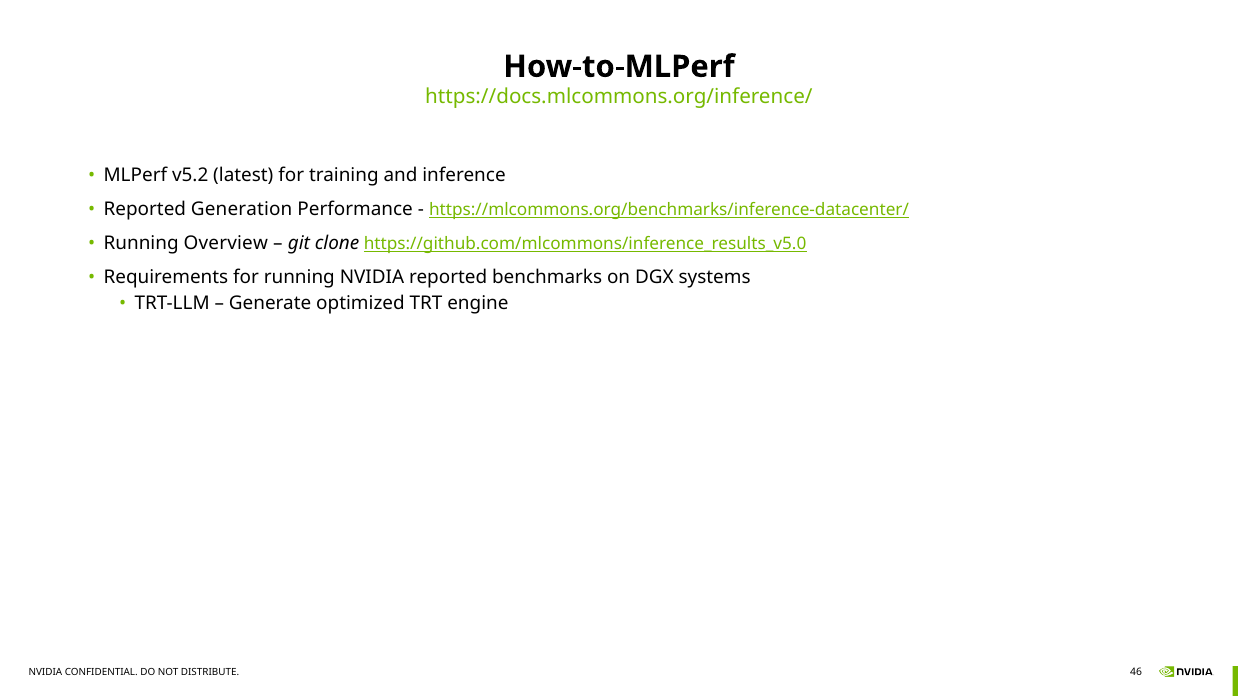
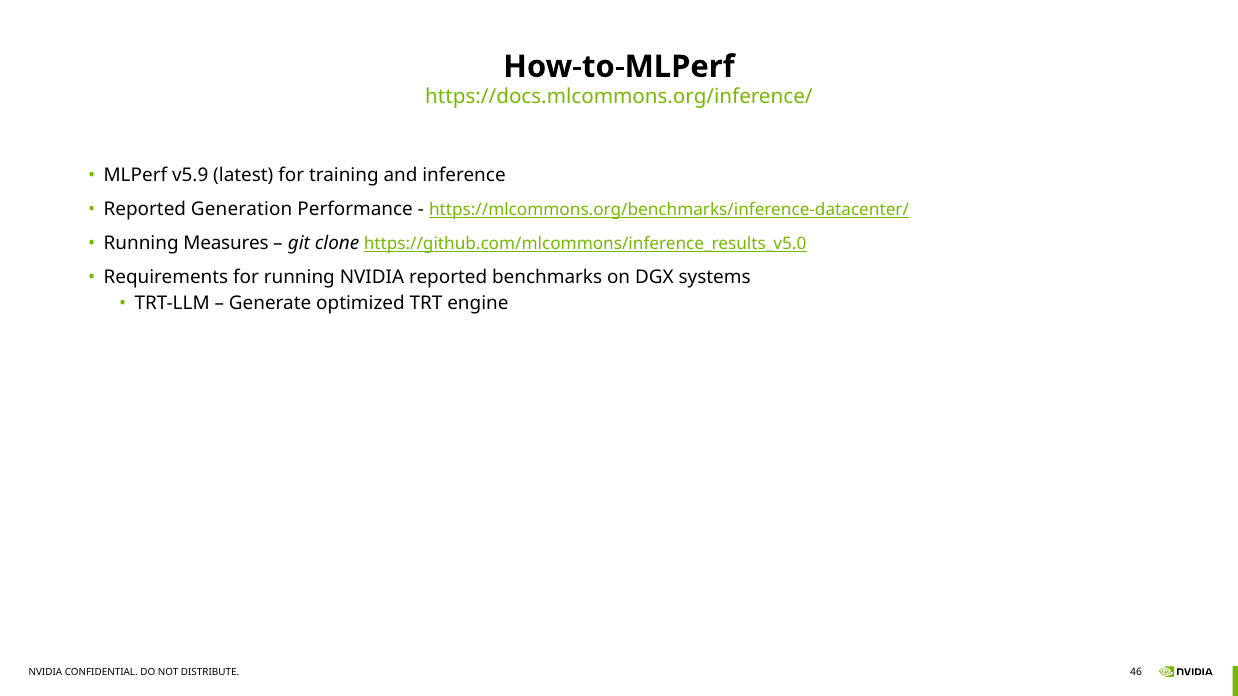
v5.2: v5.2 -> v5.9 (190, 176)
Overview: Overview -> Measures (226, 243)
